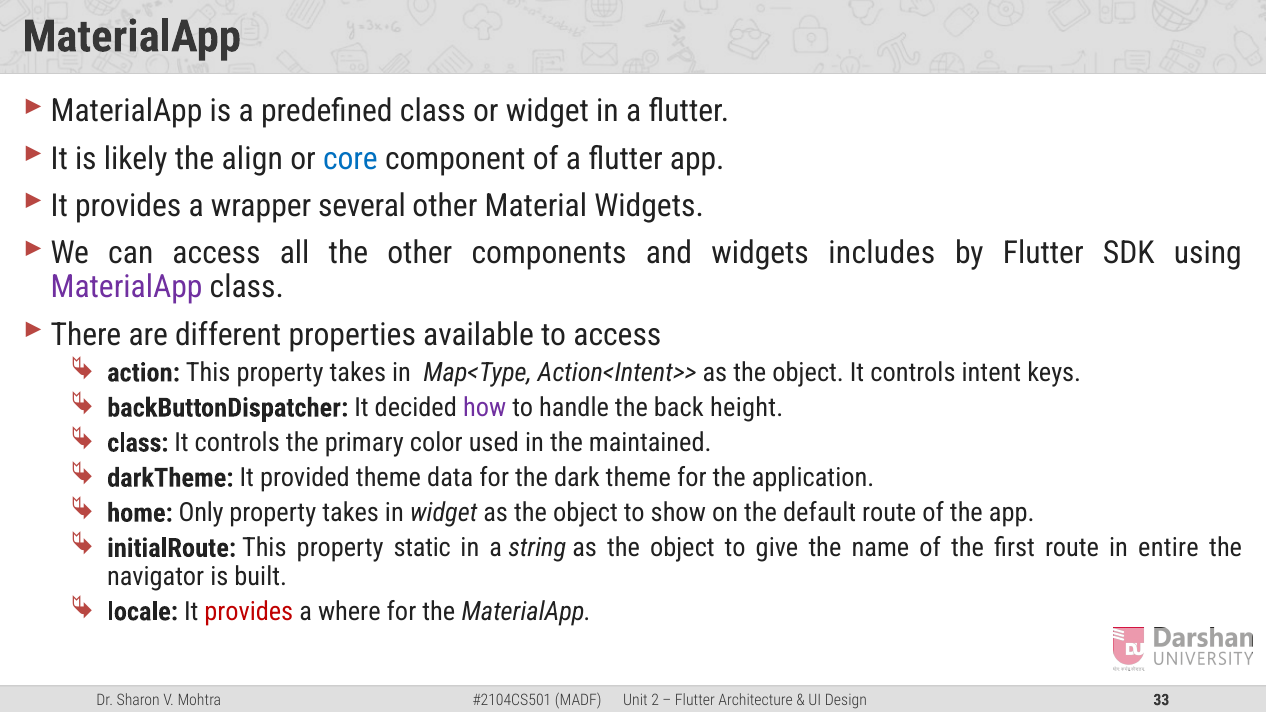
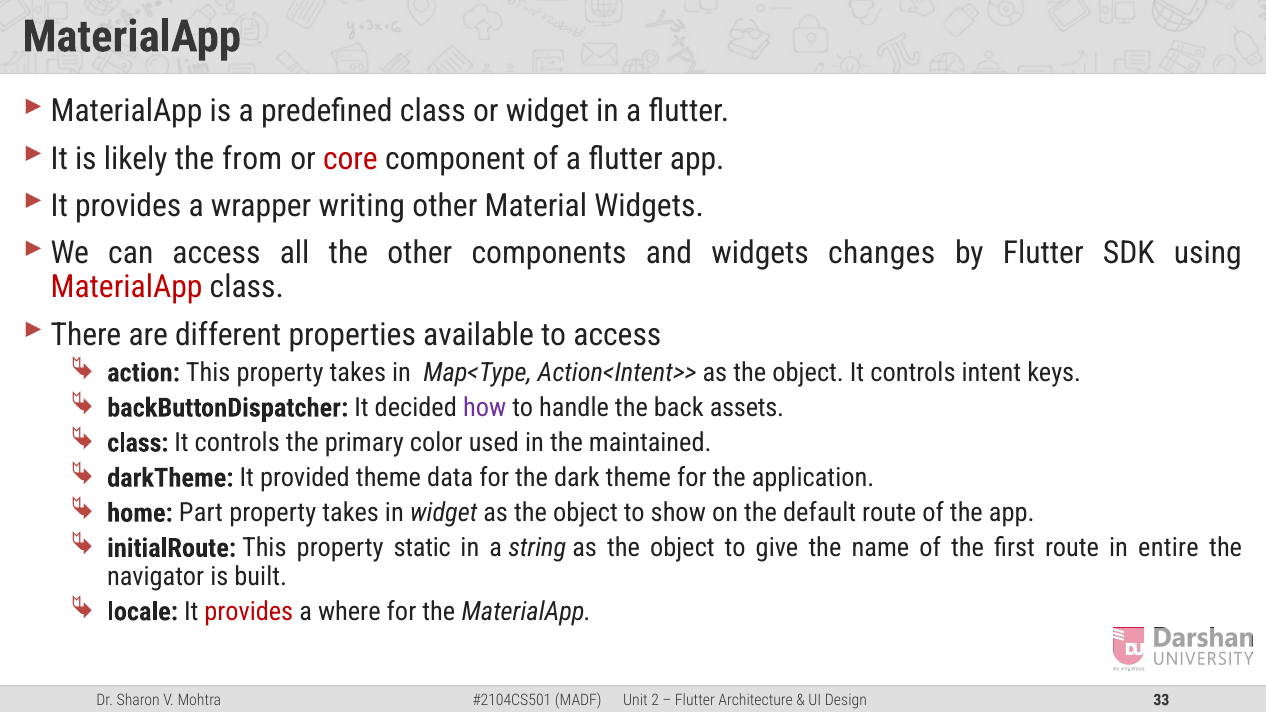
align: align -> from (252, 159)
core colour: blue -> red (350, 159)
several: several -> writing (362, 206)
includes: includes -> changes (882, 253)
MaterialApp colour: purple -> red (127, 288)
height: height -> assets (747, 408)
Only: Only -> Part (201, 513)
